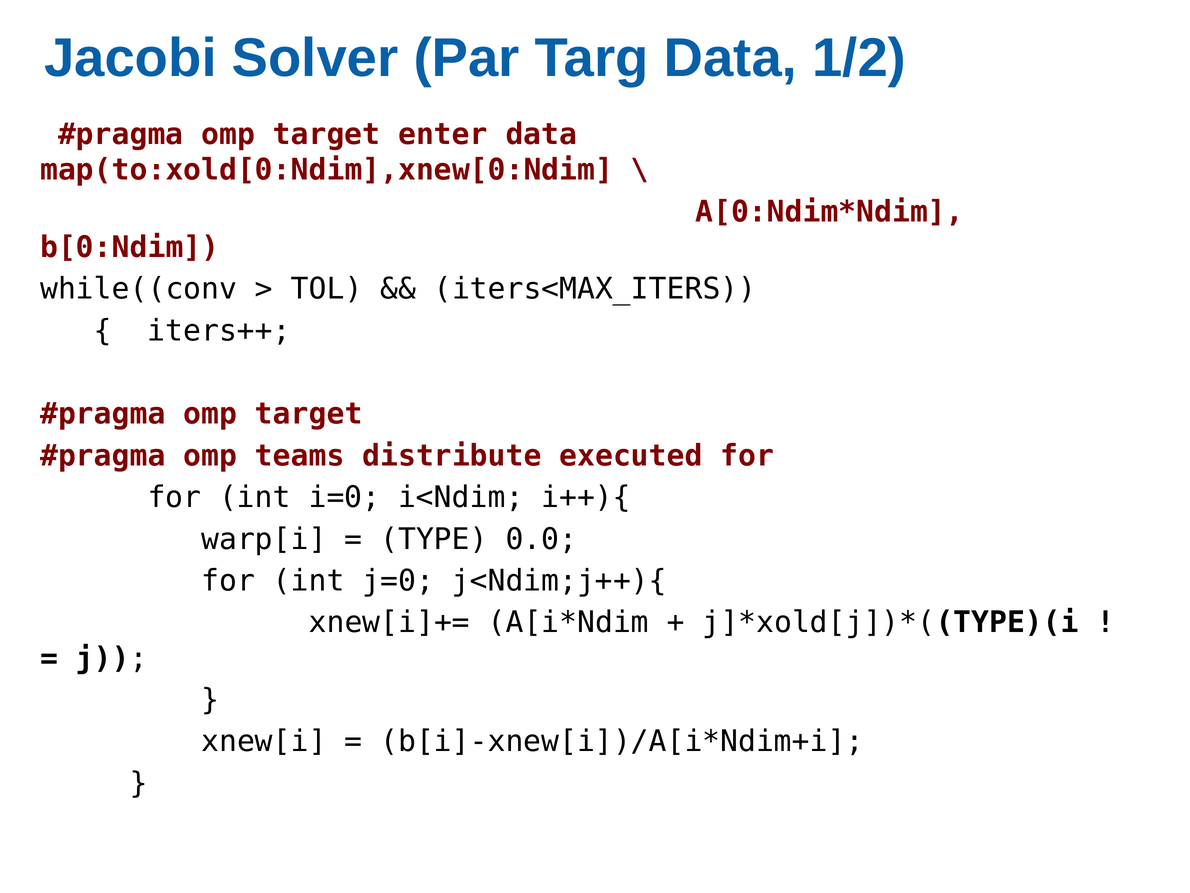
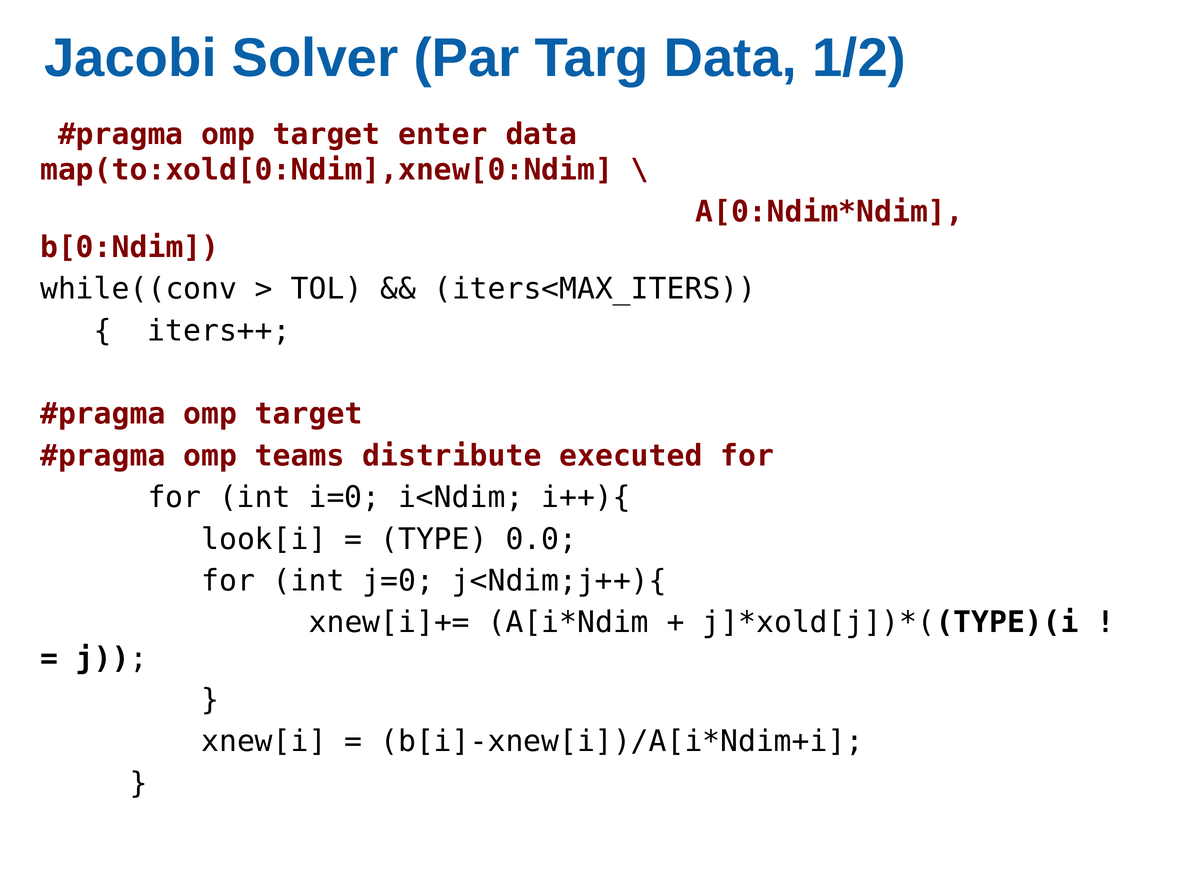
warp[i: warp[i -> look[i (264, 539)
